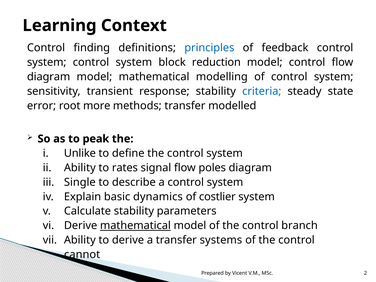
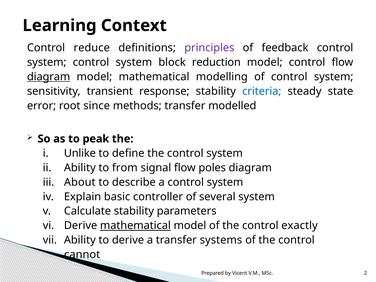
finding: finding -> reduce (92, 48)
principles colour: blue -> purple (209, 48)
diagram underline: none -> present (49, 77)
more: more -> since (97, 106)
rates: rates -> from (125, 168)
Single: Single -> About (80, 182)
dynamics: dynamics -> controller (158, 197)
costlier: costlier -> several (217, 197)
branch: branch -> exactly (300, 226)
